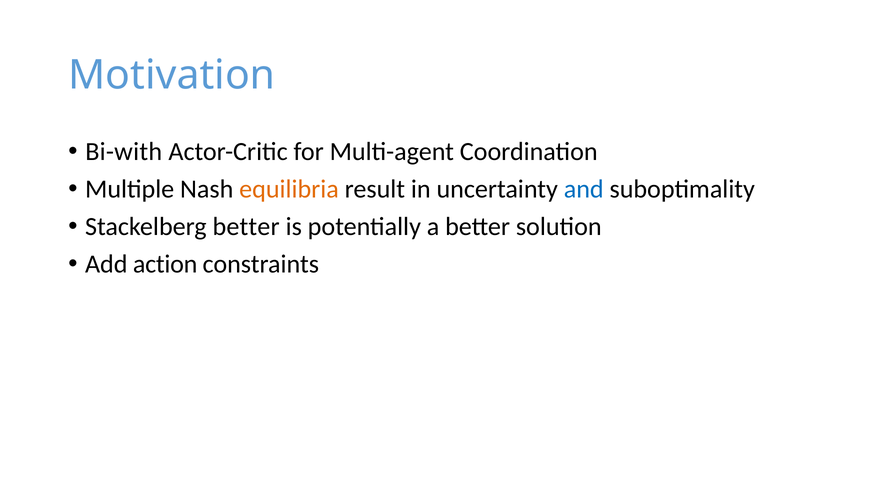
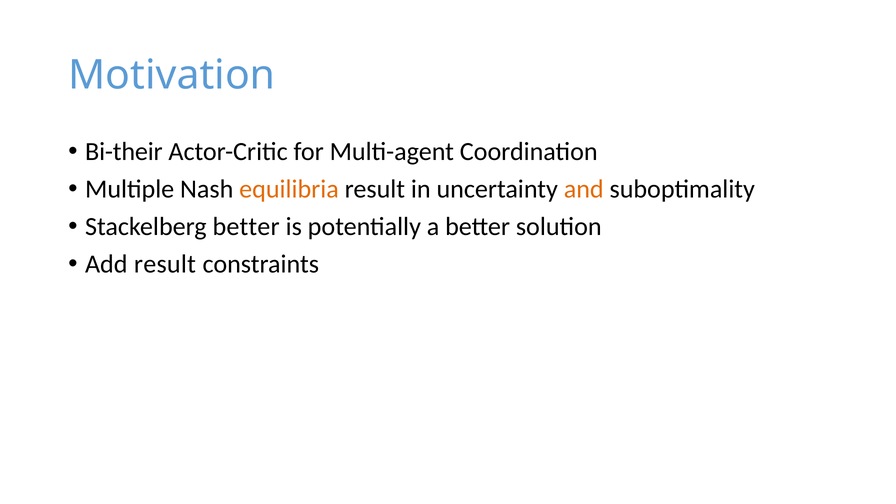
Bi-with: Bi-with -> Bi-their (124, 151)
and colour: blue -> orange (584, 189)
Add action: action -> result (165, 264)
